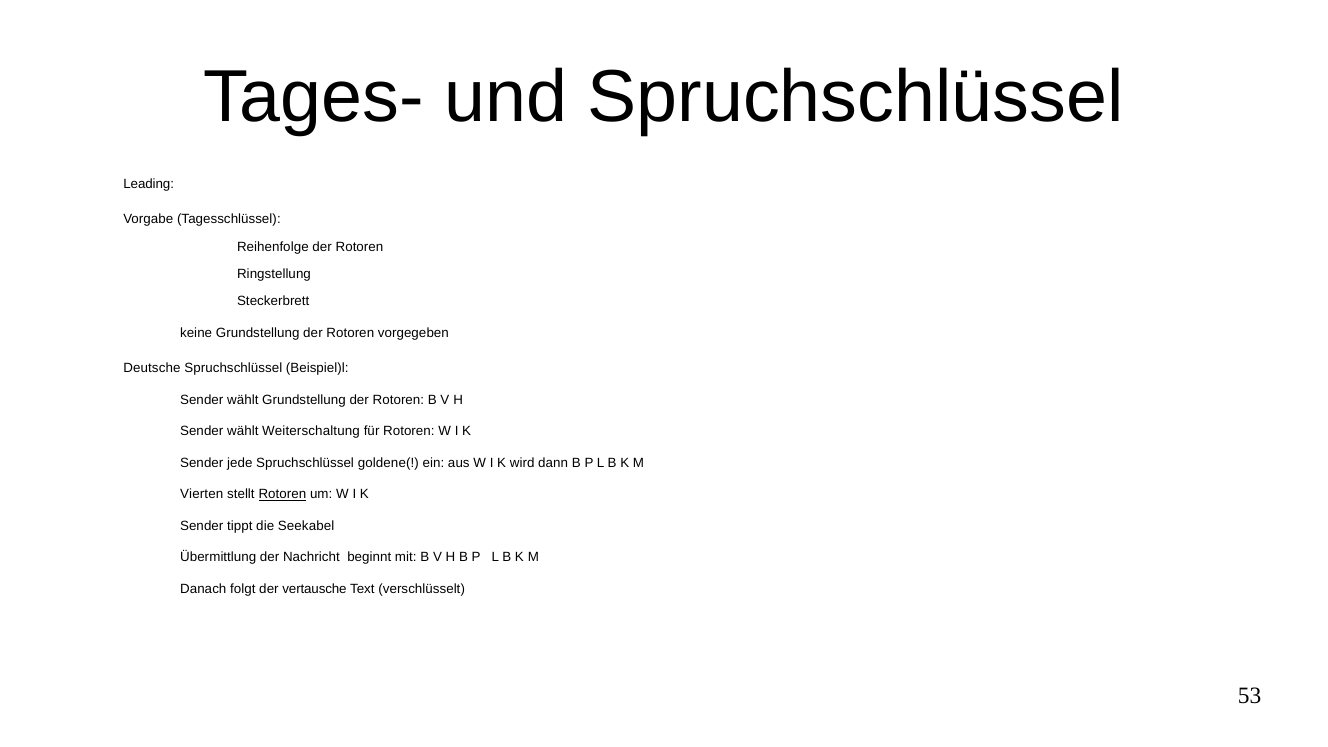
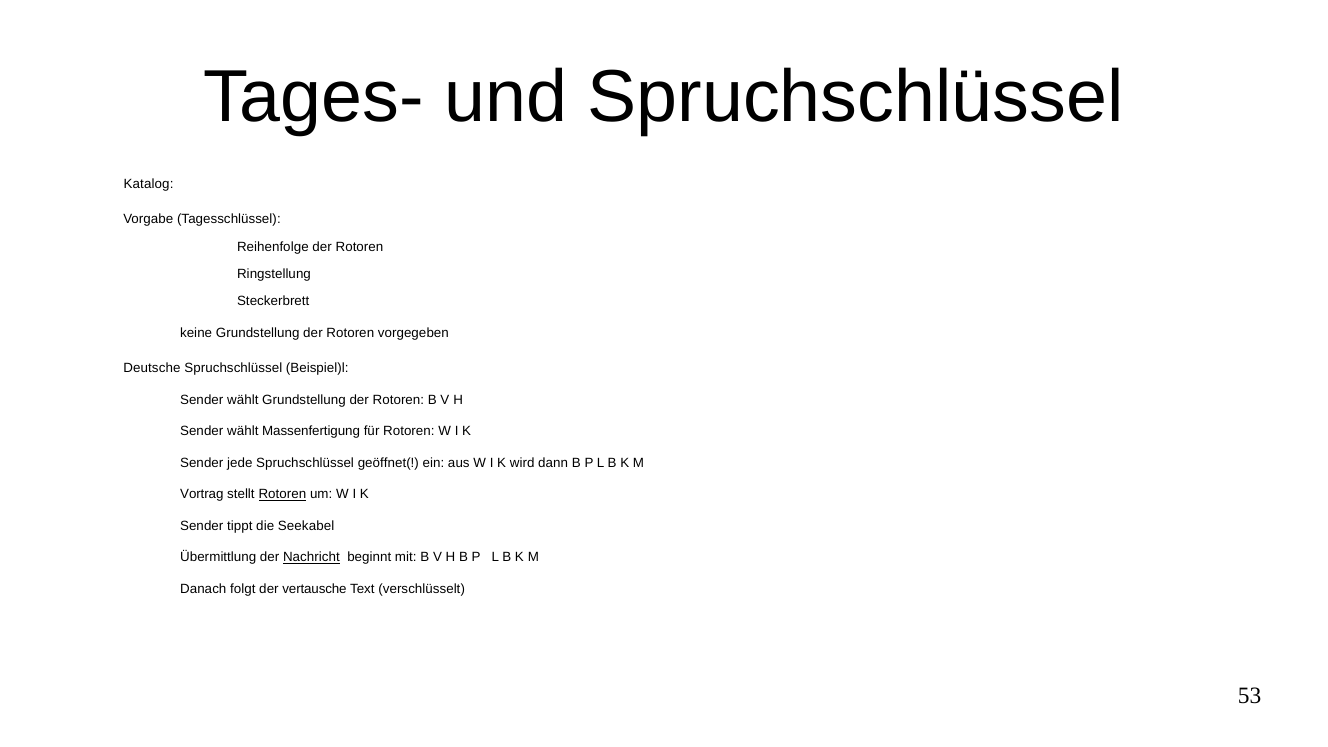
Leading: Leading -> Katalog (149, 184)
Weiterschaltung: Weiterschaltung -> Massenfertigung (311, 431)
goldene(: goldene( -> geöffnet( (388, 463)
Vierten: Vierten -> Vortrag (202, 494)
Nachricht underline: none -> present (311, 557)
